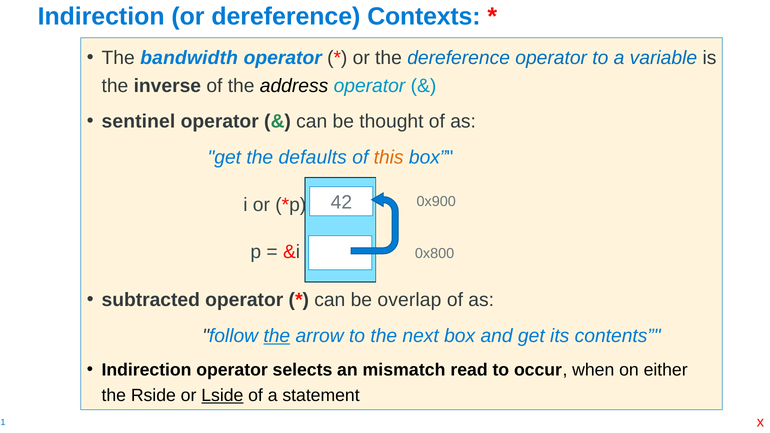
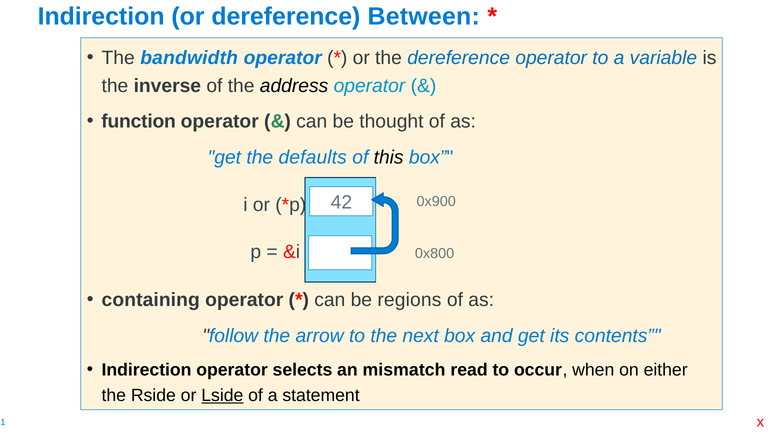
Contexts: Contexts -> Between (424, 16)
sentinel: sentinel -> function (139, 121)
this colour: orange -> black (389, 157)
subtracted: subtracted -> containing (151, 300)
overlap: overlap -> regions (409, 300)
the underline: present -> none (277, 336)
